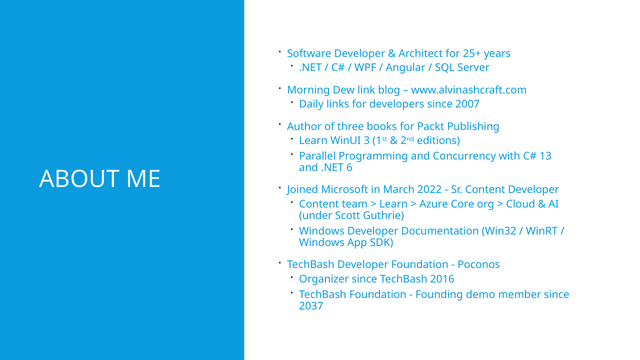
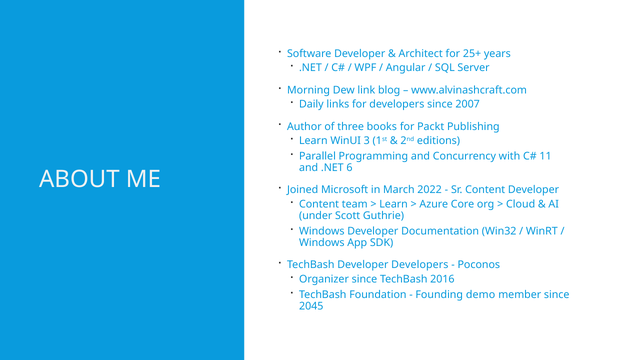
13: 13 -> 11 (546, 156)
Developer Foundation: Foundation -> Developers (420, 265)
2037: 2037 -> 2045 (311, 306)
